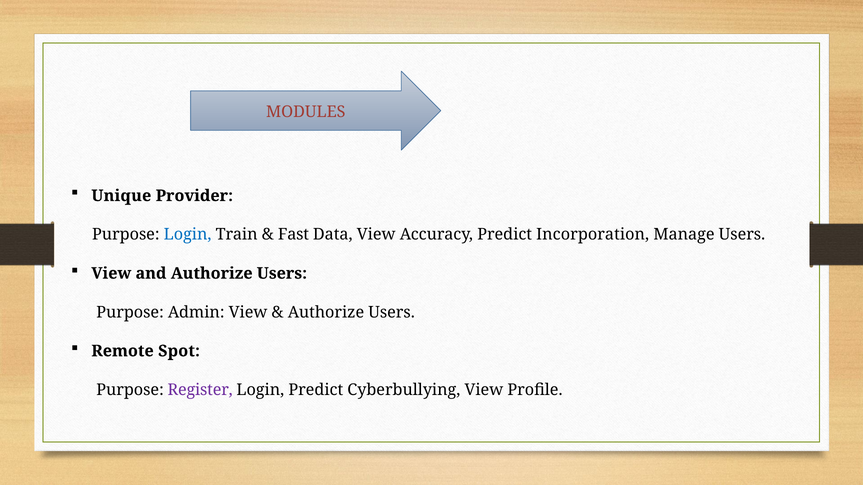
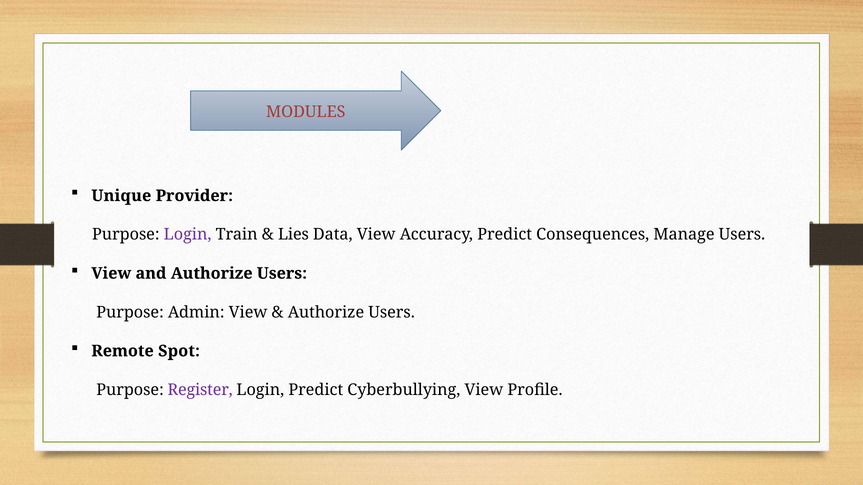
Login colour: blue -> purple (188, 235)
Fast: Fast -> Lies (293, 235)
Incorporation: Incorporation -> Consequences (593, 235)
